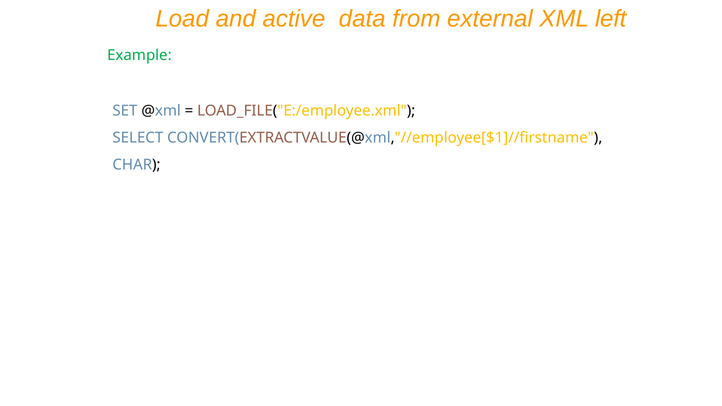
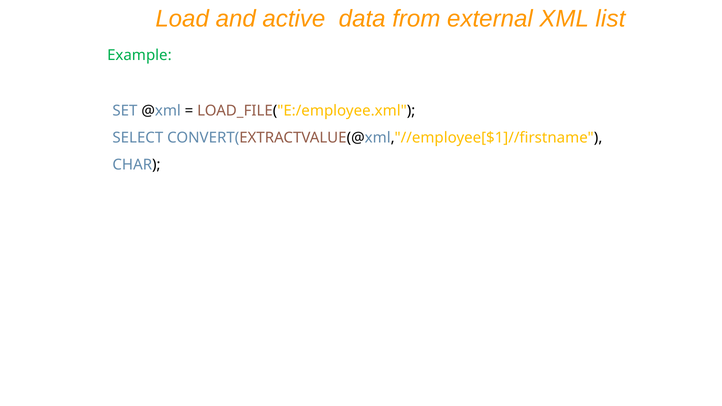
left: left -> list (610, 19)
